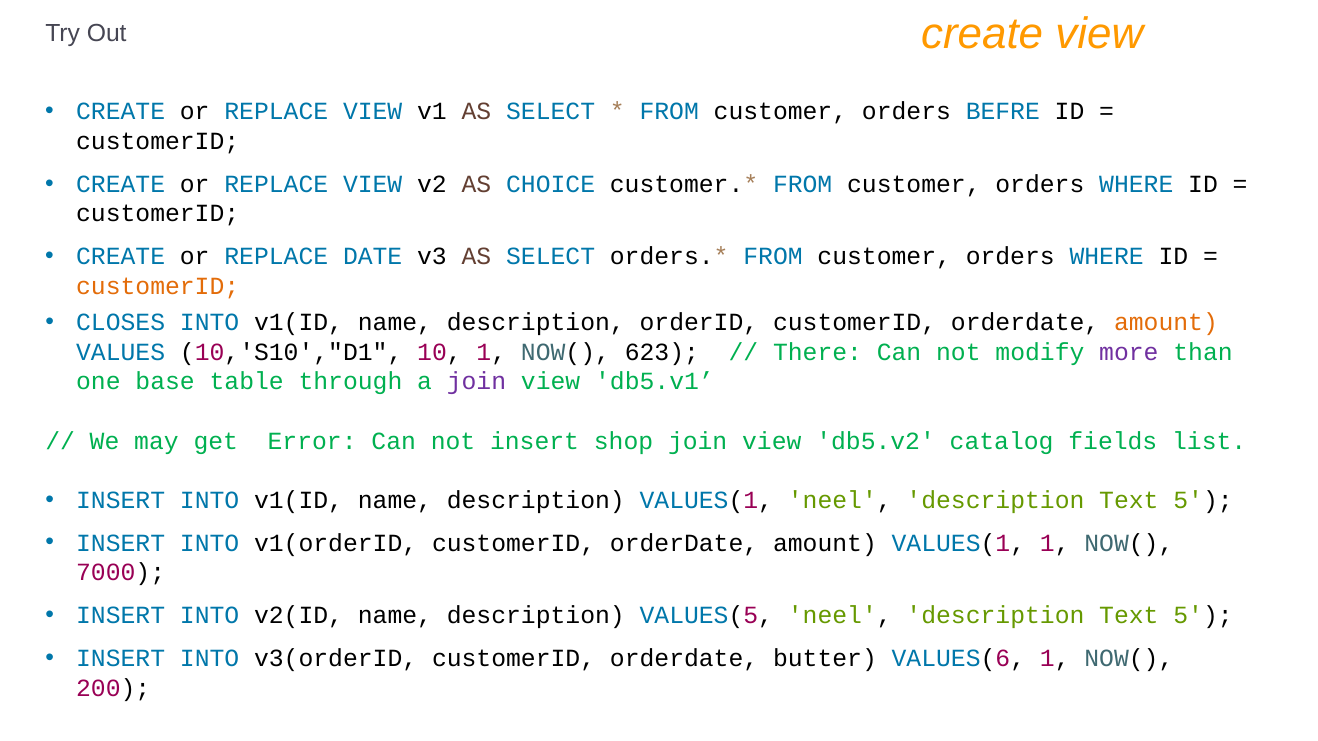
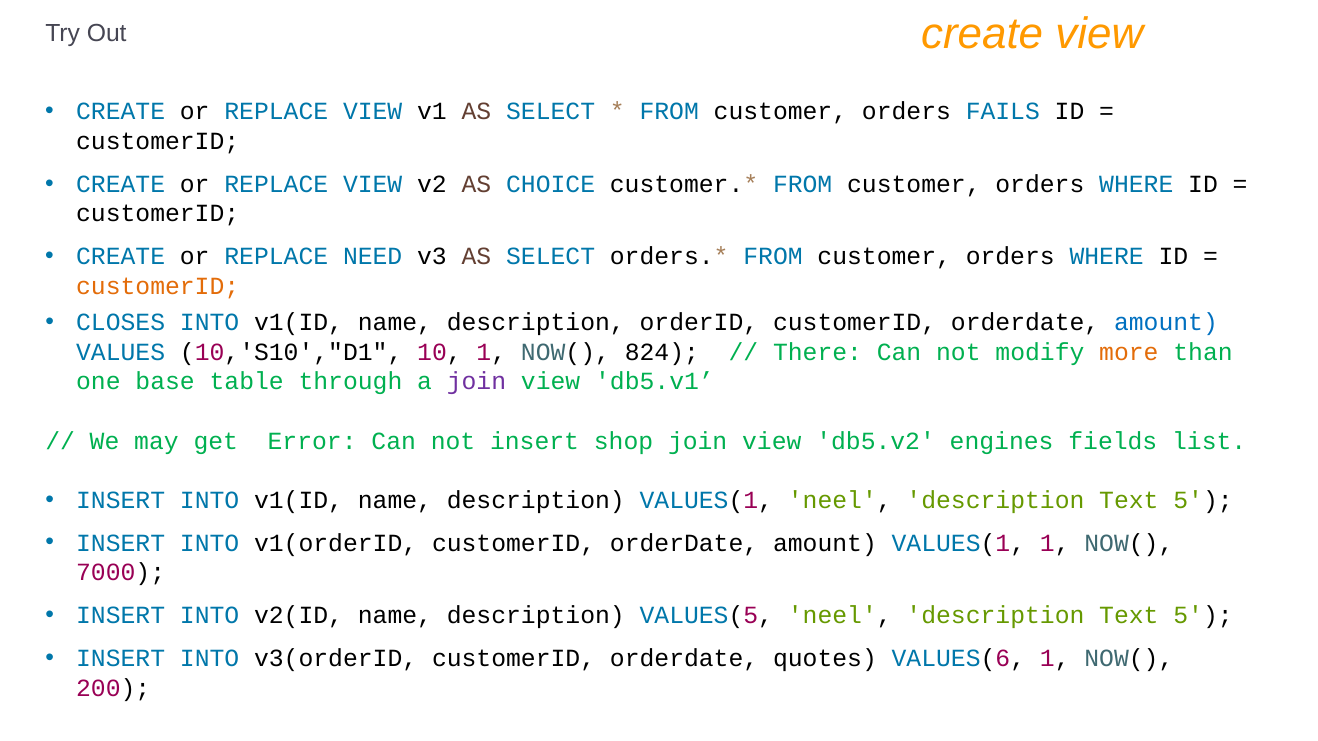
BEFRE: BEFRE -> FAILS (1003, 112)
DATE: DATE -> NEED (373, 257)
amount colour: orange -> blue (1166, 323)
623: 623 -> 824 (662, 352)
more colour: purple -> orange (1129, 352)
catalog: catalog -> engines (1002, 441)
butter: butter -> quotes (825, 659)
